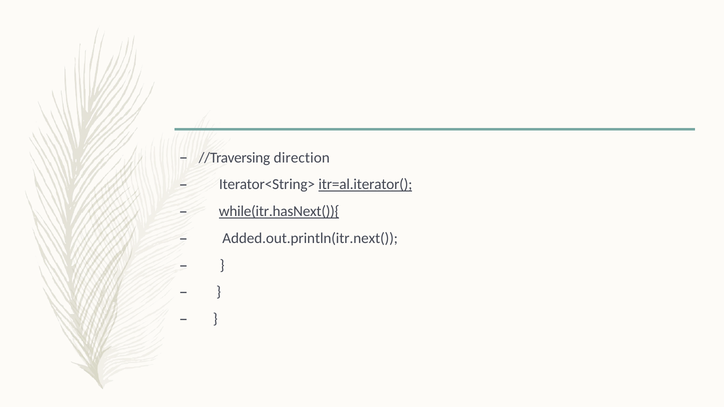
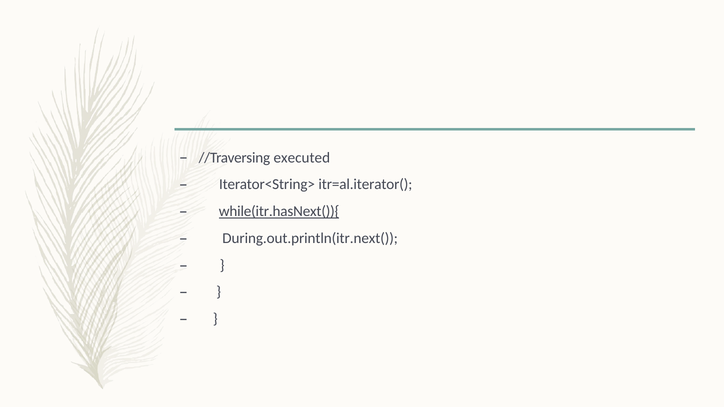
direction: direction -> executed (302, 158)
itr=al.iterator( underline: present -> none (365, 185)
Added.out.println(itr.next(: Added.out.println(itr.next( -> During.out.println(itr.next( (310, 238)
